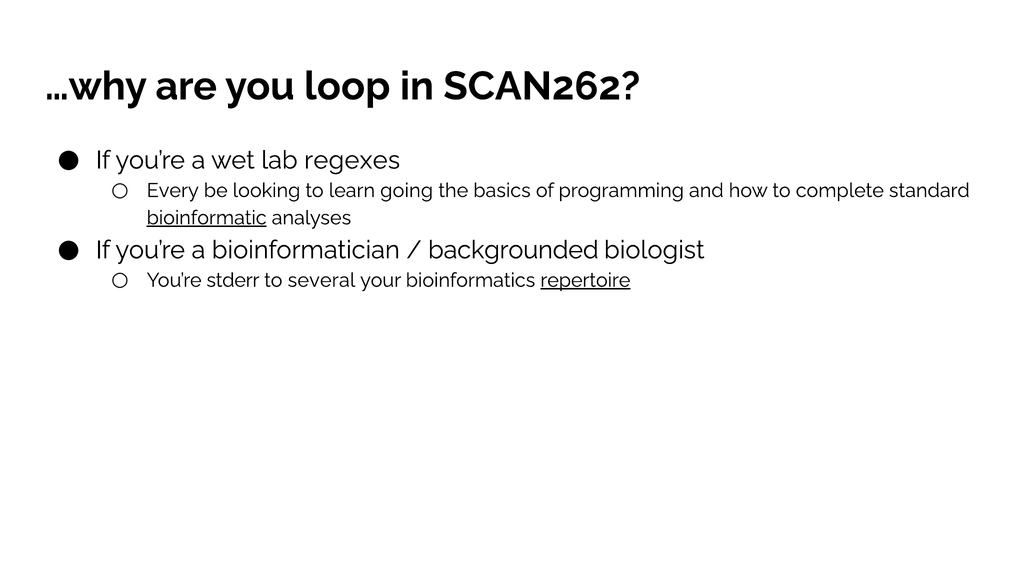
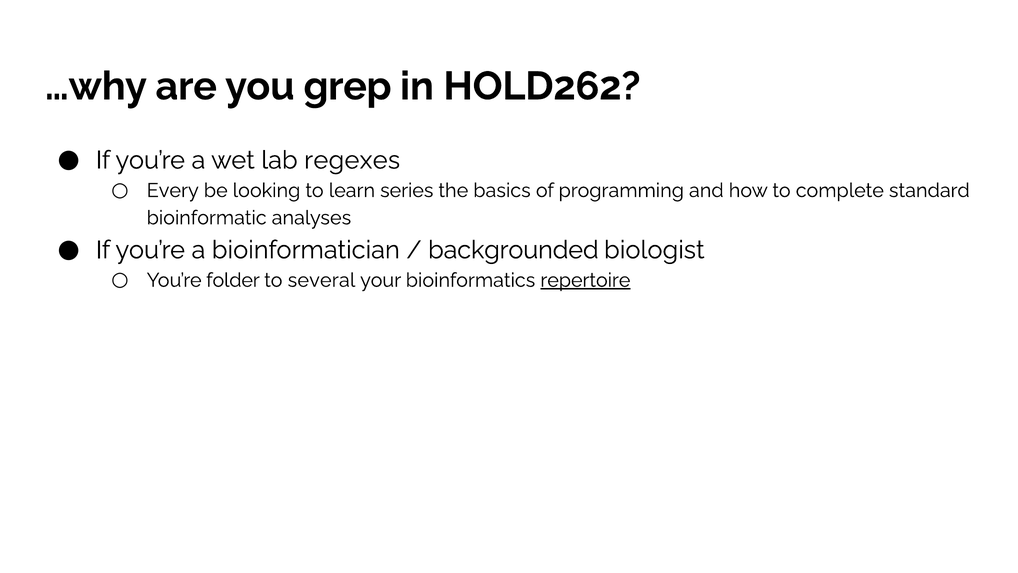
loop: loop -> grep (348, 86)
SCAN262: SCAN262 -> HOLD262 (542, 86)
going: going -> series (407, 190)
bioinformatic underline: present -> none (207, 218)
stderr: stderr -> folder (233, 280)
